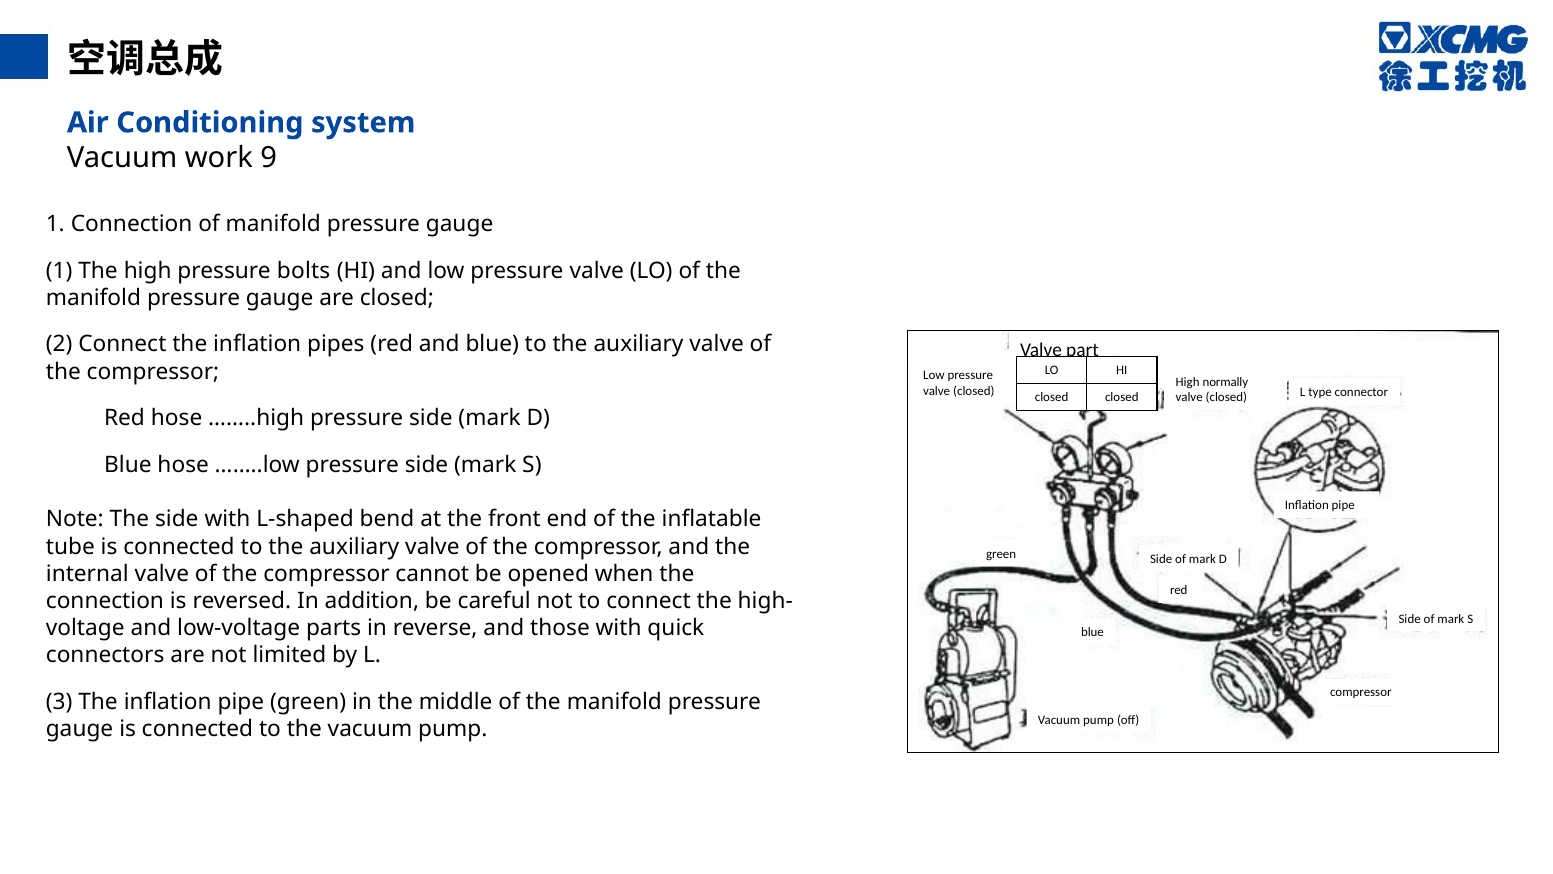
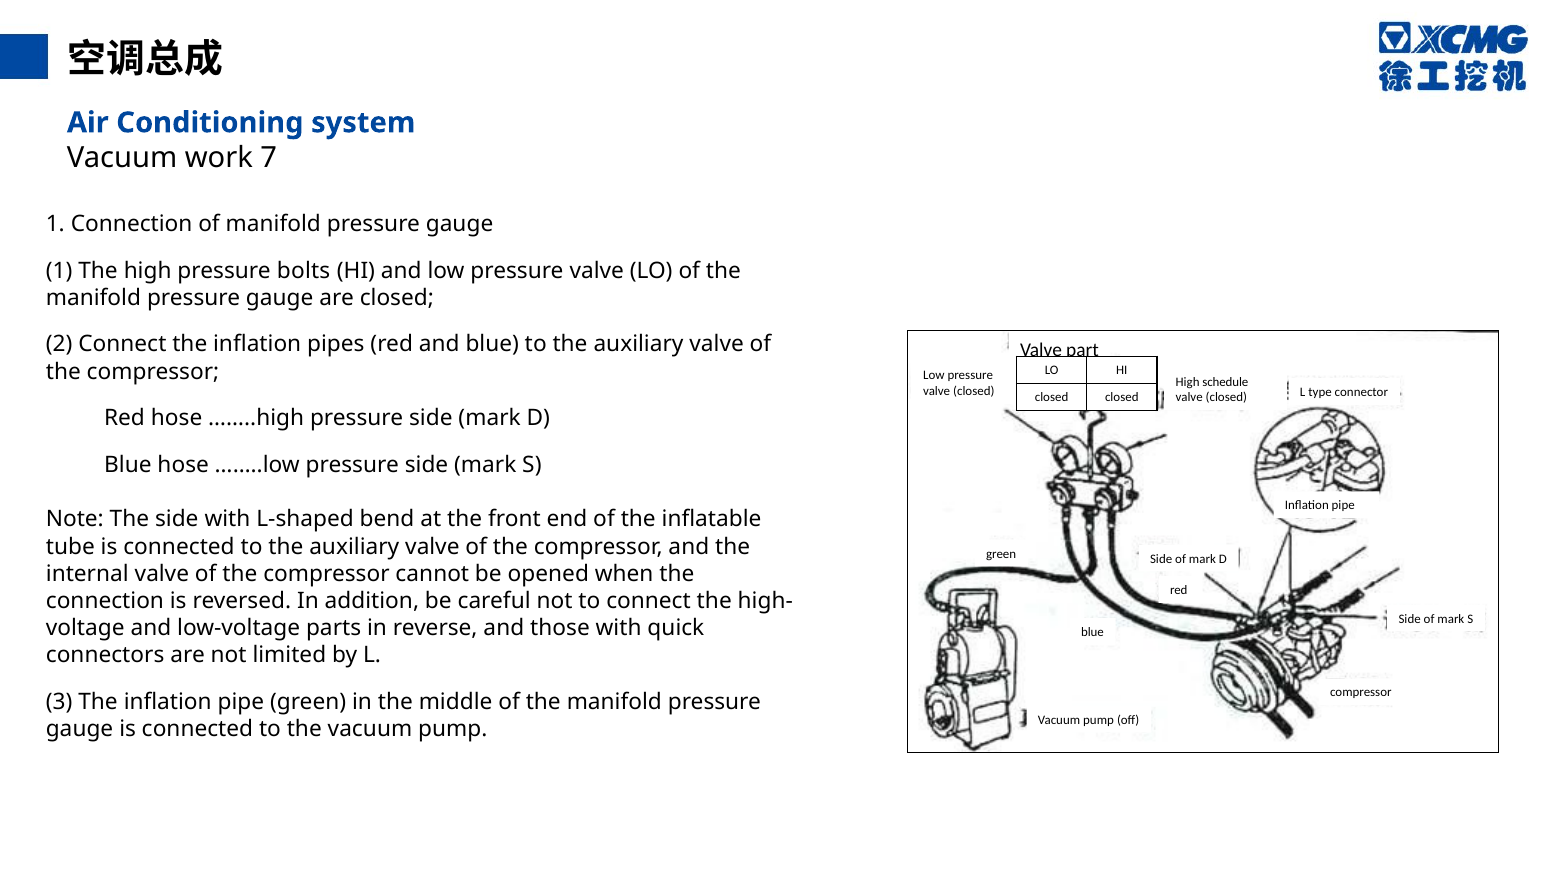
9: 9 -> 7 (269, 158)
normally: normally -> schedule (1225, 382)
